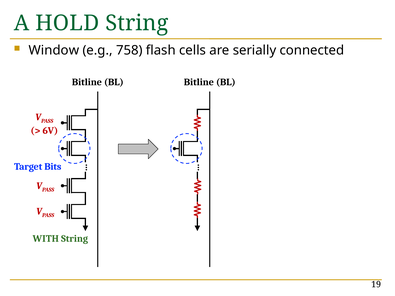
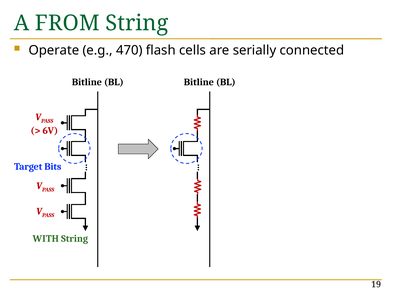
HOLD: HOLD -> FROM (67, 23)
Window: Window -> Operate (54, 50)
758: 758 -> 470 (129, 50)
